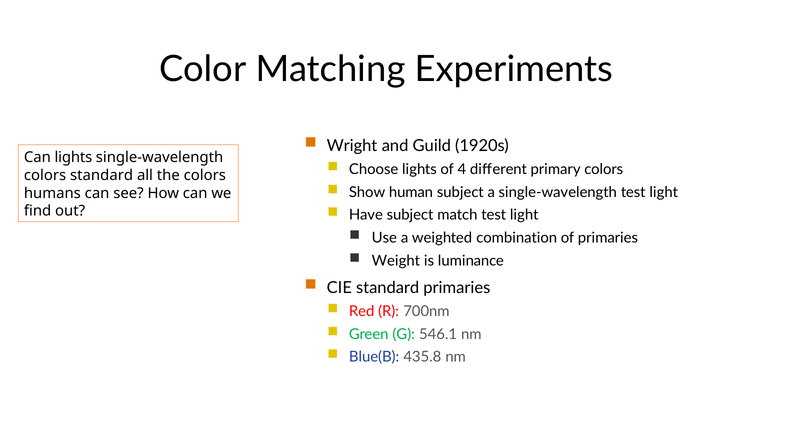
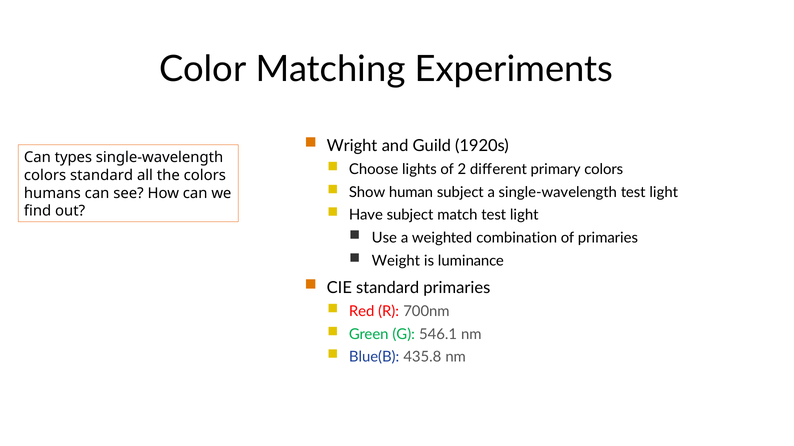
Can lights: lights -> types (73, 158)
4: 4 -> 2 (462, 170)
